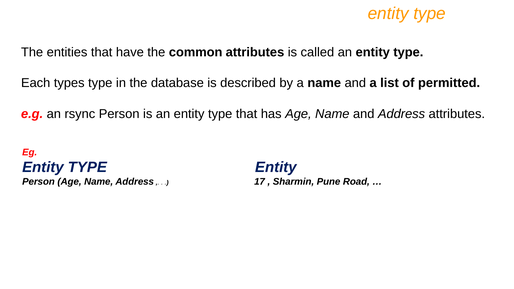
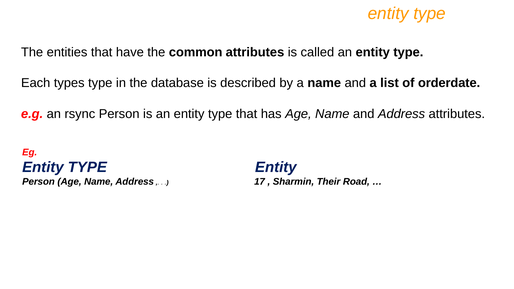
permitted: permitted -> orderdate (449, 83)
Pune: Pune -> Their (329, 182)
